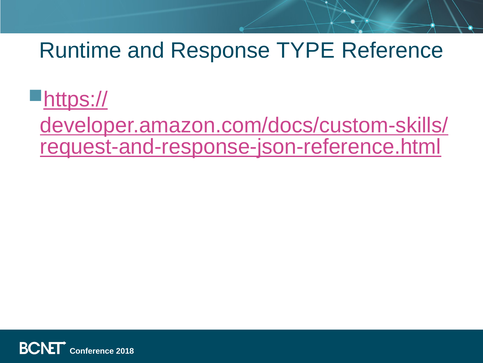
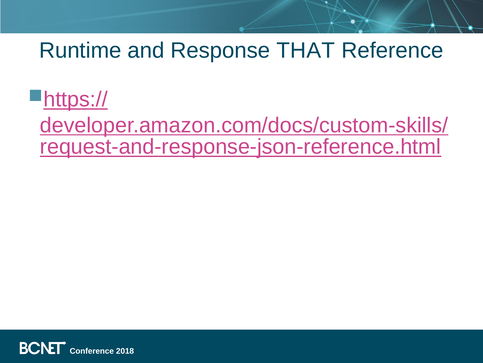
TYPE: TYPE -> THAT (306, 50)
